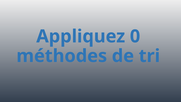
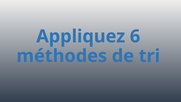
0: 0 -> 6 (135, 36)
